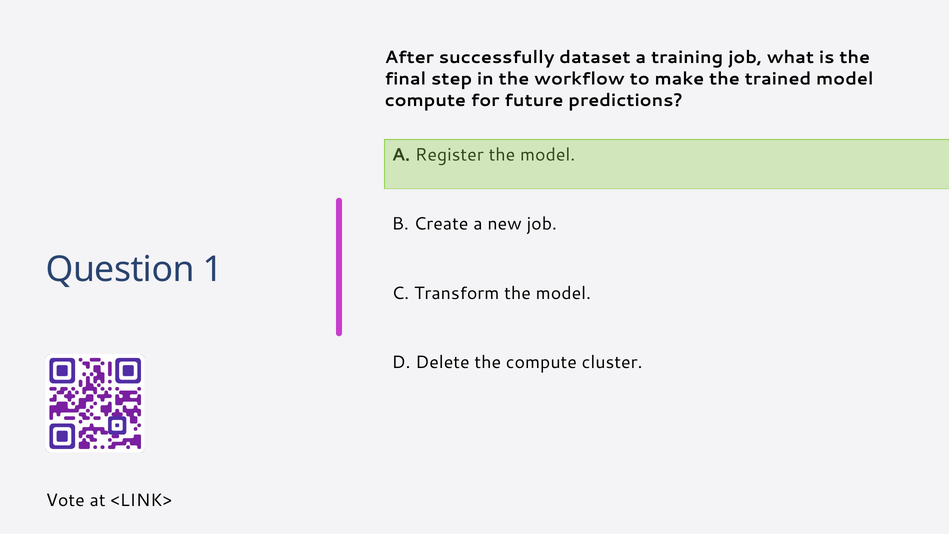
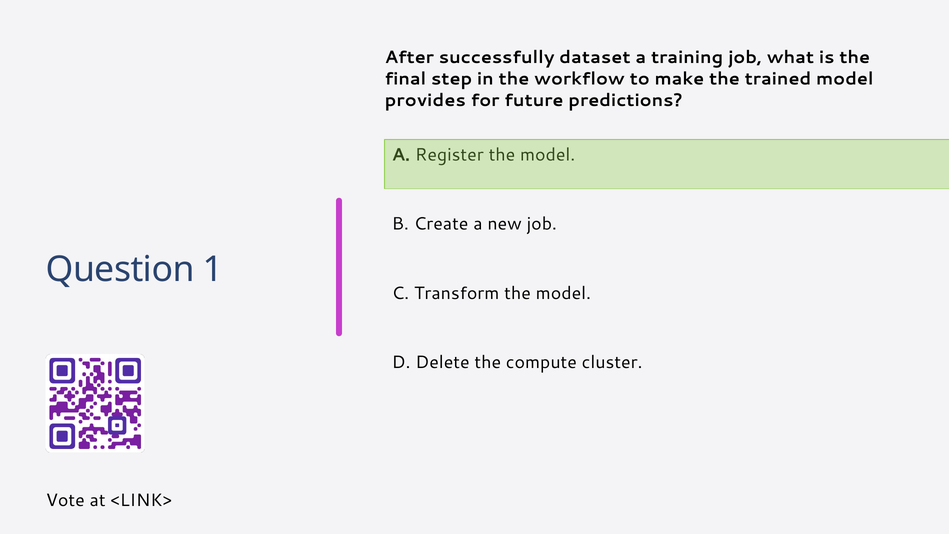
compute: compute -> provides (425, 100)
